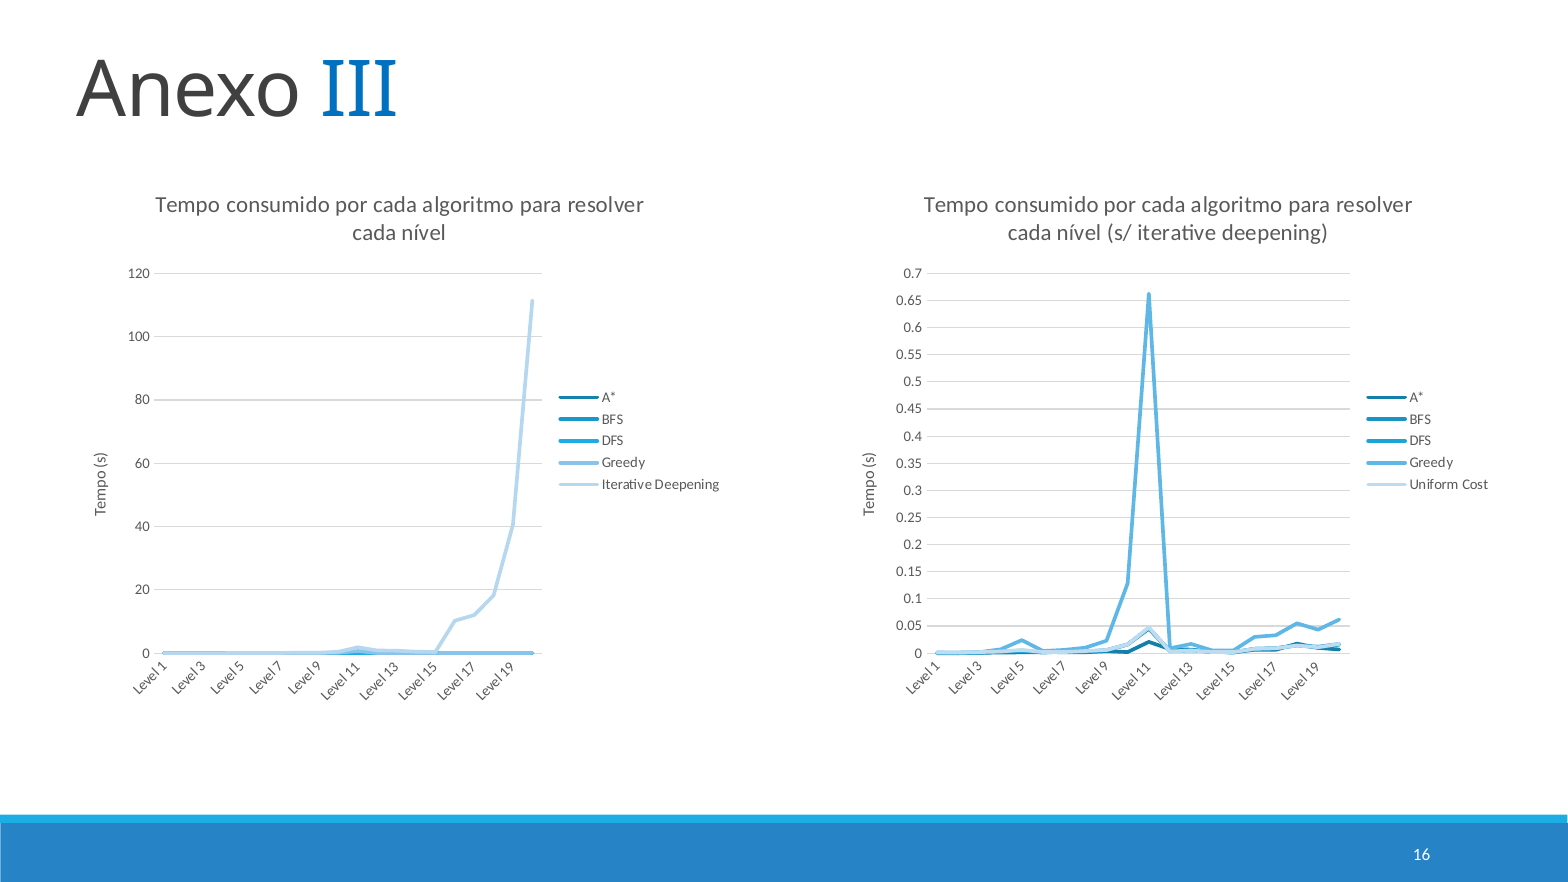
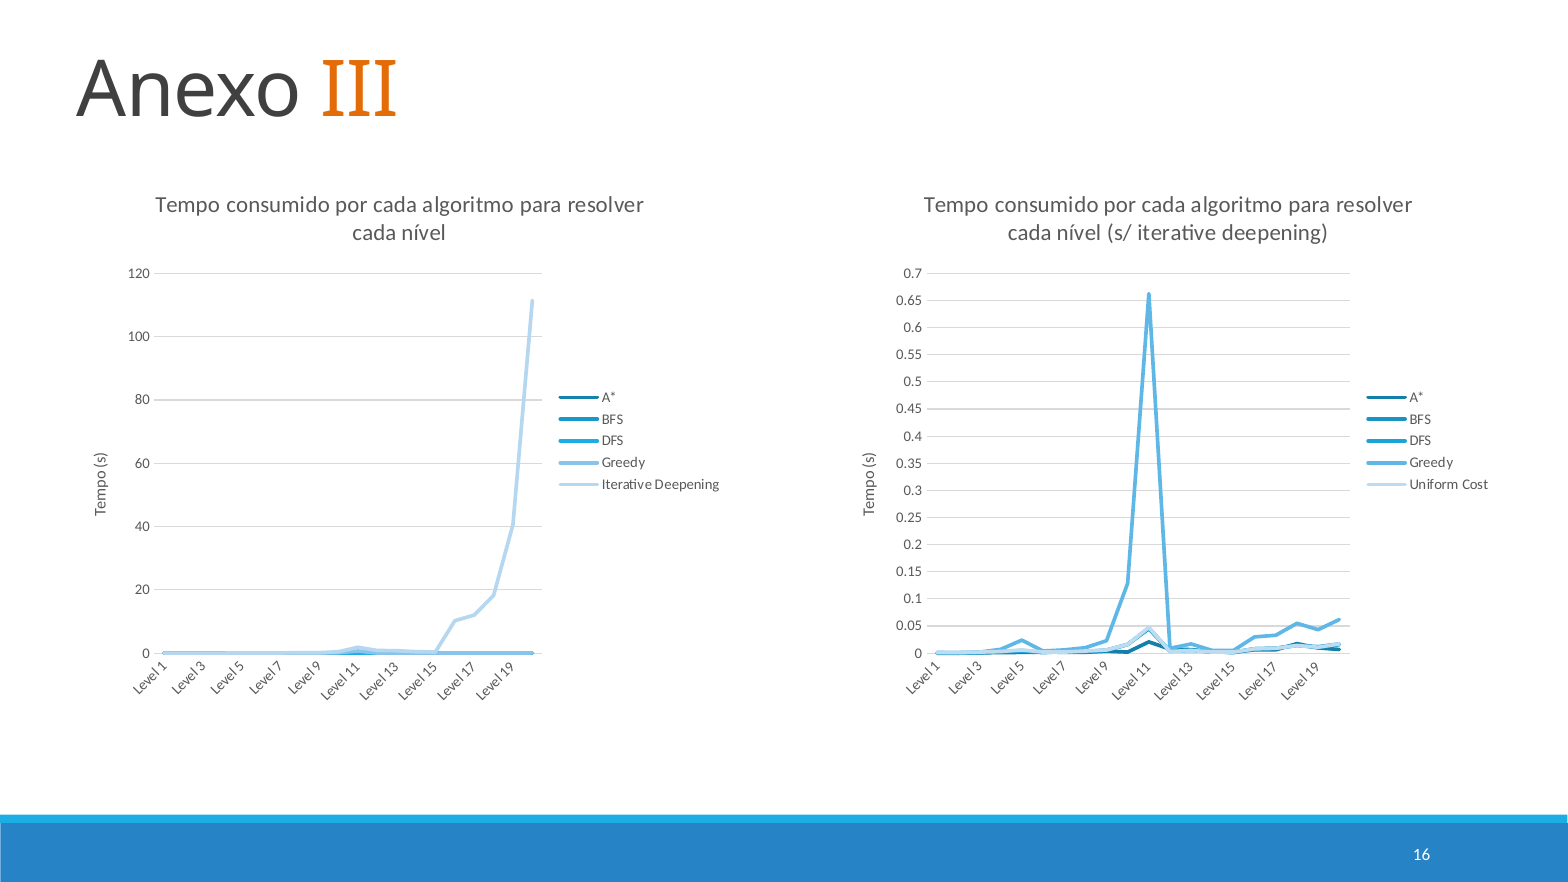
III colour: blue -> orange (360, 90)
